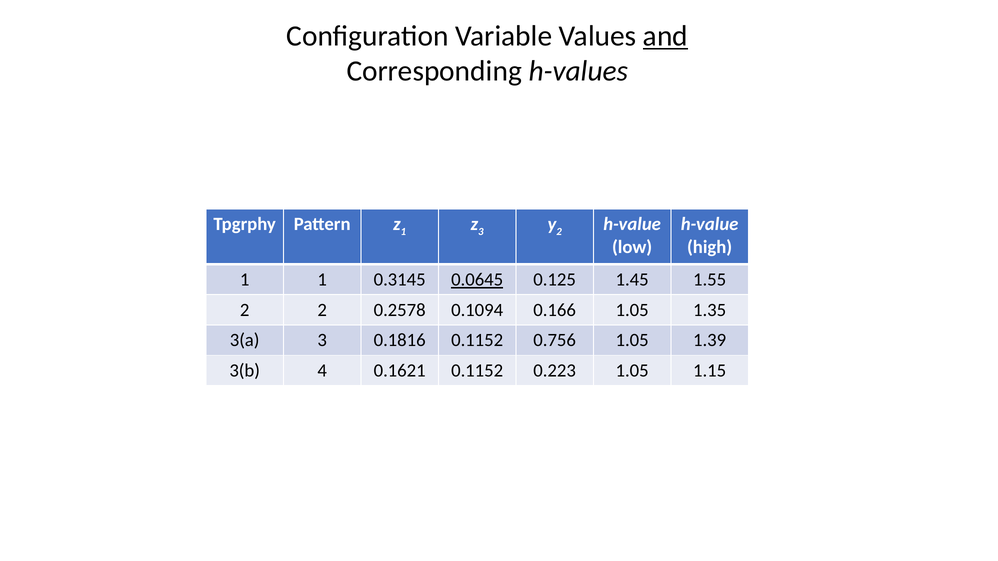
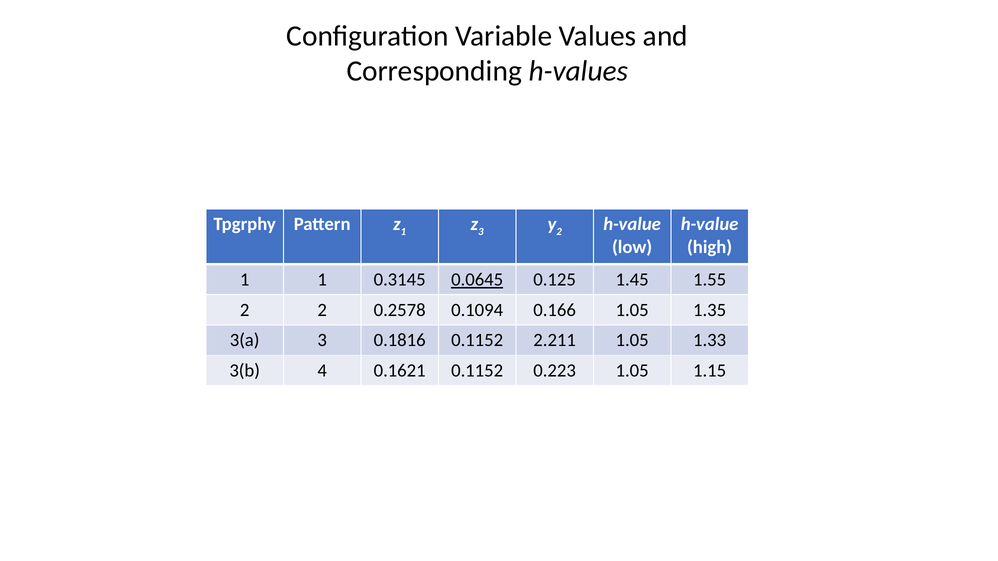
and underline: present -> none (665, 36)
0.756: 0.756 -> 2.211 (555, 341)
1.39: 1.39 -> 1.33 (710, 341)
